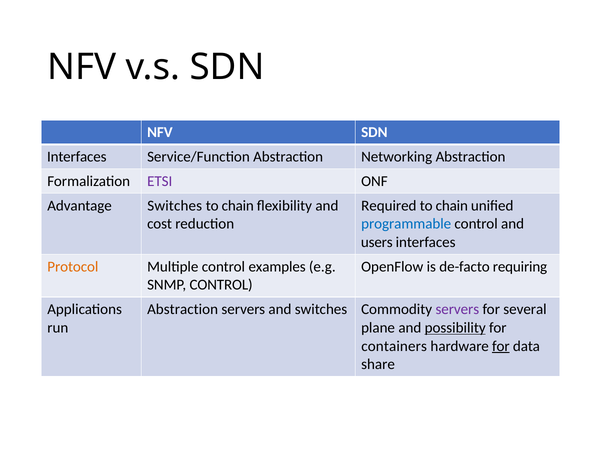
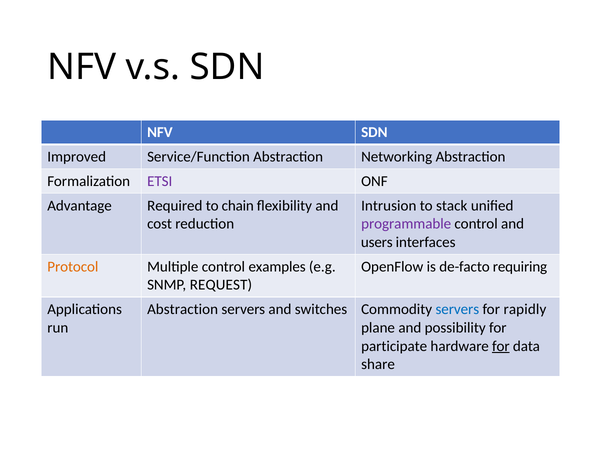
Interfaces: Interfaces -> Improved (77, 157)
Advantage Switches: Switches -> Required (175, 205)
Required: Required -> Intrusion (389, 205)
chain: chain -> stack (452, 205)
programmable colour: blue -> purple (406, 224)
SNMP CONTROL: CONTROL -> REQUEST (221, 285)
servers colour: purple -> blue (457, 309)
several: several -> rapidly (525, 309)
possibility underline: present -> none (455, 328)
containers: containers -> participate (394, 346)
